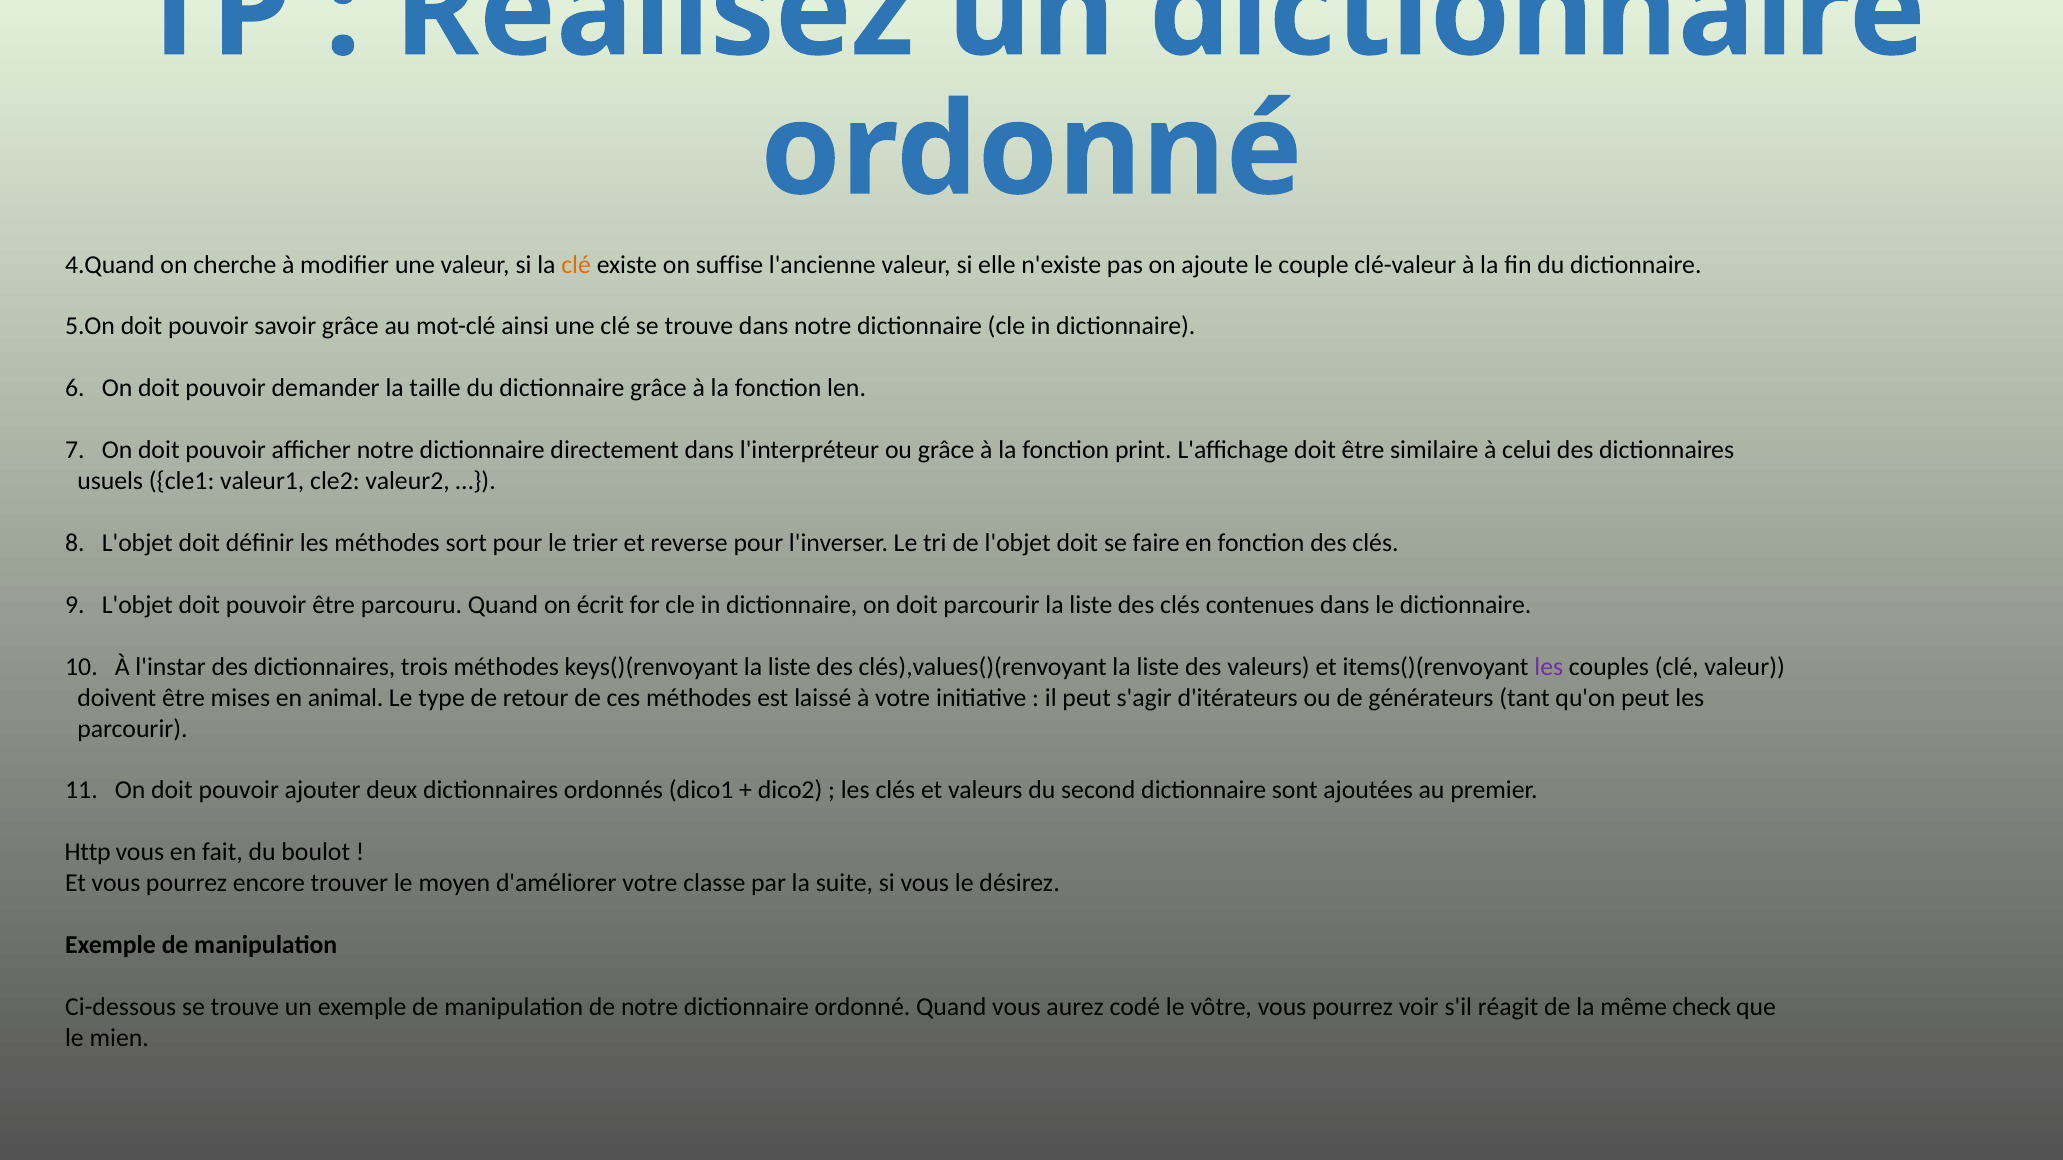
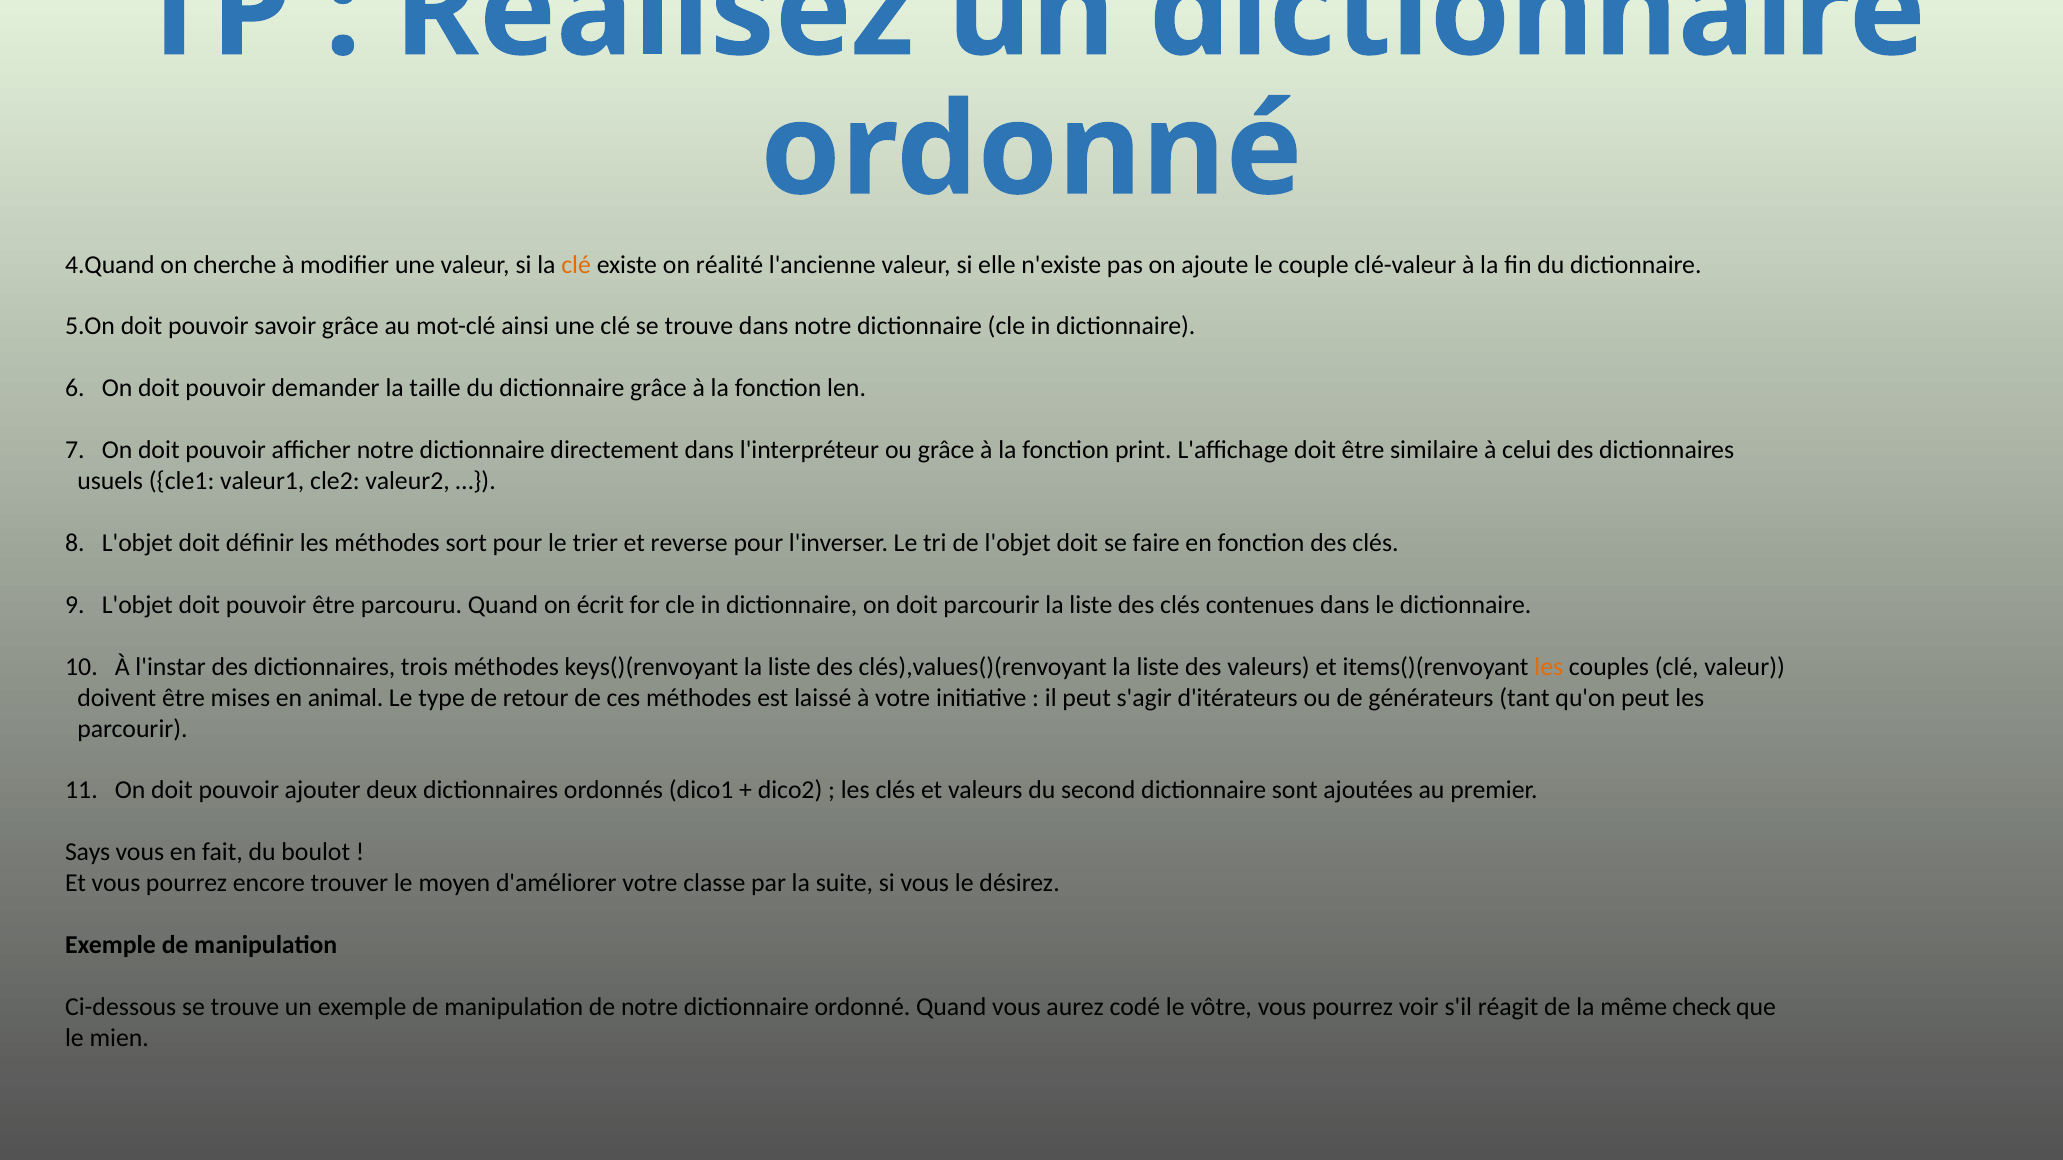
suffise: suffise -> réalité (729, 265)
les colour: purple -> orange (1549, 667)
Http: Http -> Says (88, 853)
